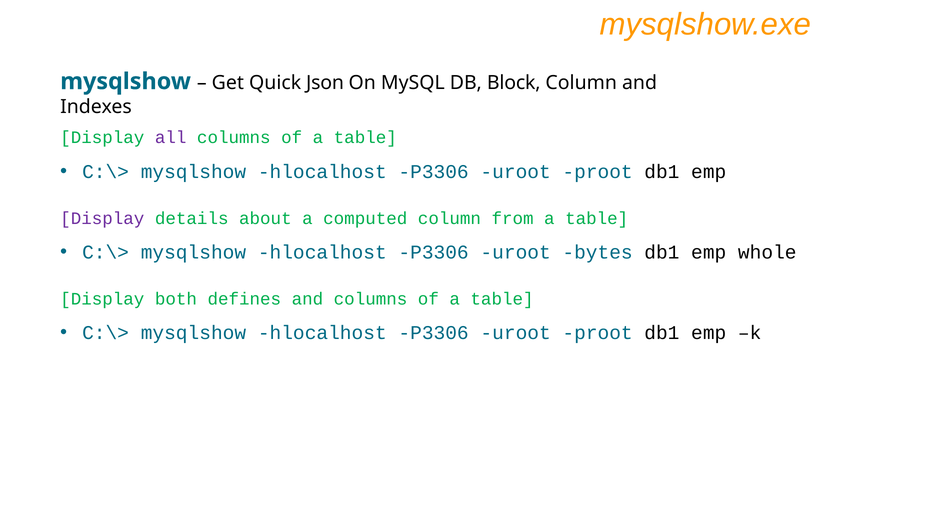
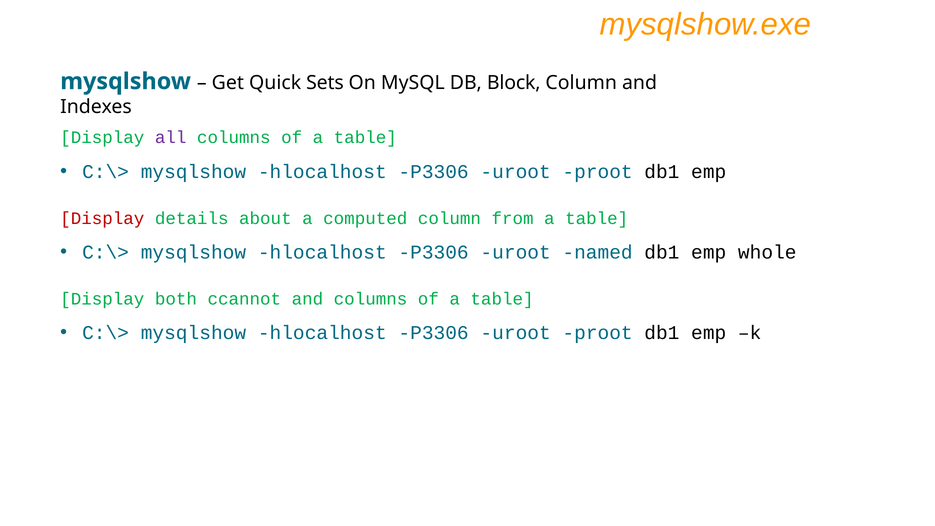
Json: Json -> Sets (325, 83)
Display colour: purple -> red (102, 218)
bytes: bytes -> named (598, 252)
defines: defines -> ccannot (244, 299)
